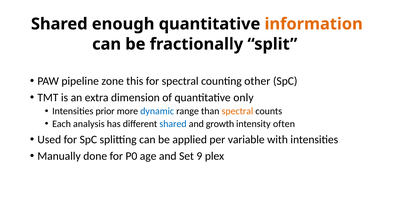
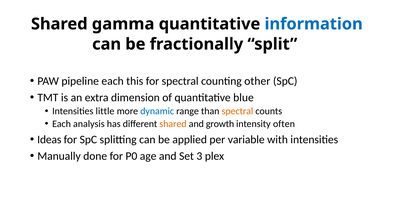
enough: enough -> gamma (123, 24)
information colour: orange -> blue (314, 24)
pipeline zone: zone -> each (113, 81)
only: only -> blue (243, 97)
prior: prior -> little (105, 111)
shared colour: blue -> orange (173, 124)
Used: Used -> Ideas (49, 139)
9: 9 -> 3 (199, 156)
